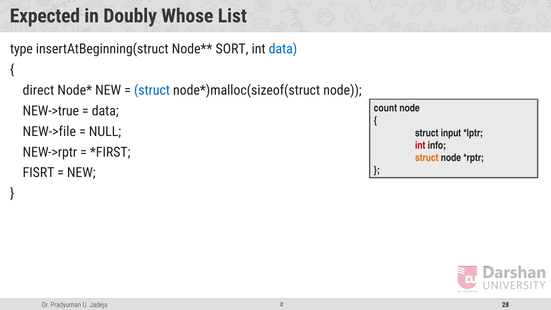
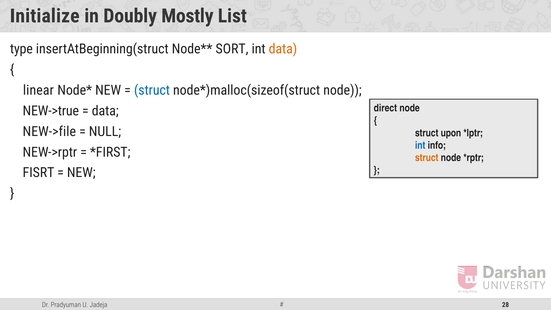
Expected: Expected -> Initialize (45, 16)
Whose: Whose -> Mostly (187, 16)
data colour: blue -> orange (283, 49)
direct: direct -> linear (38, 90)
count: count -> direct (385, 108)
input: input -> upon (451, 133)
int colour: red -> blue (420, 145)
